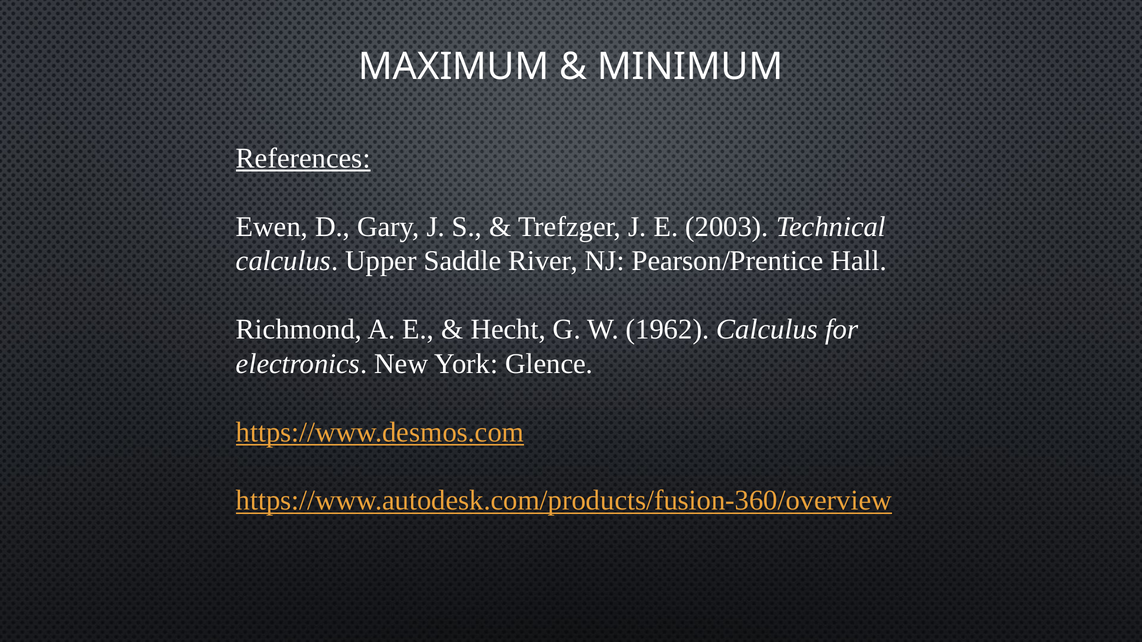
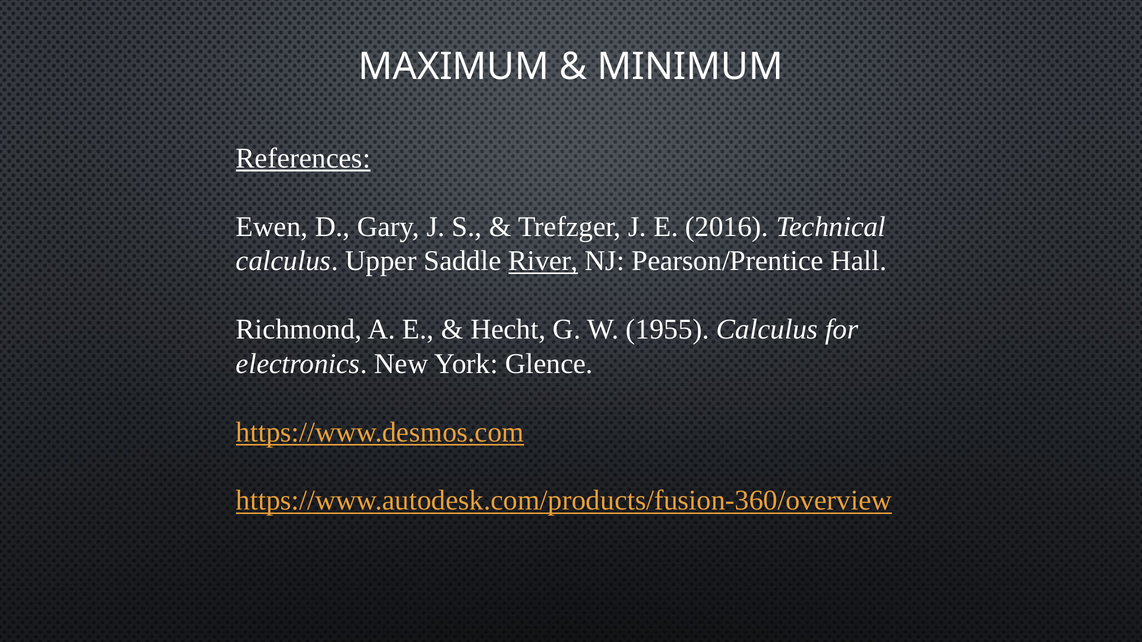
2003: 2003 -> 2016 (727, 227)
River underline: none -> present (543, 261)
1962: 1962 -> 1955 (668, 330)
